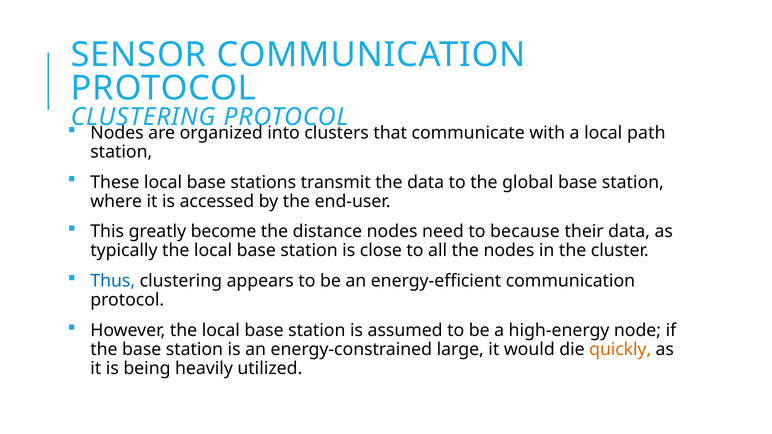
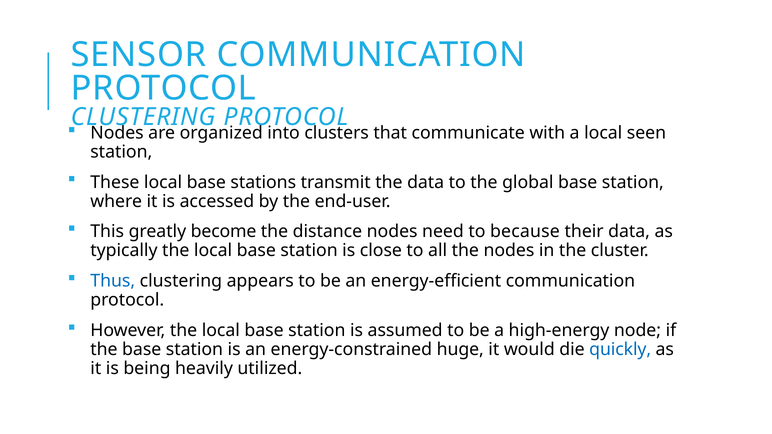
path: path -> seen (646, 133)
large: large -> huge (460, 350)
quickly colour: orange -> blue (620, 350)
